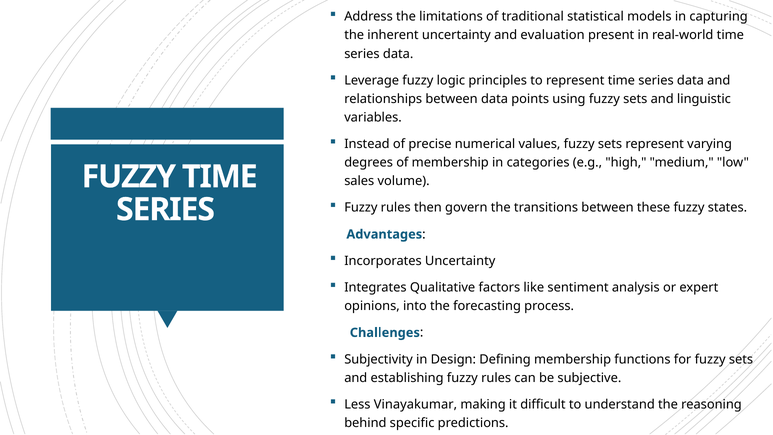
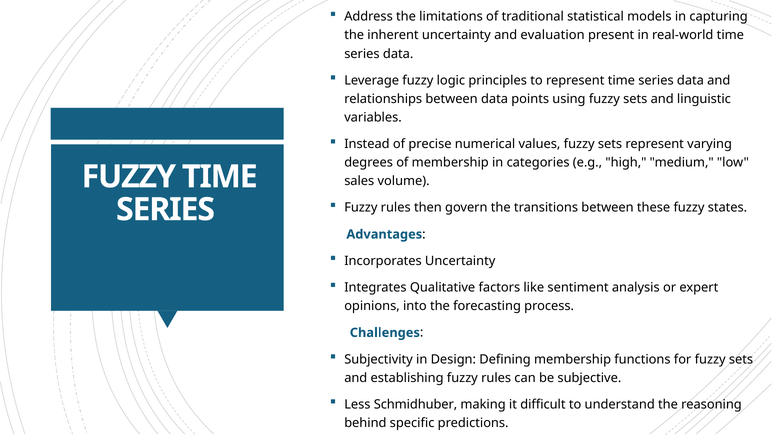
Vinayakumar: Vinayakumar -> Schmidhuber (416, 404)
